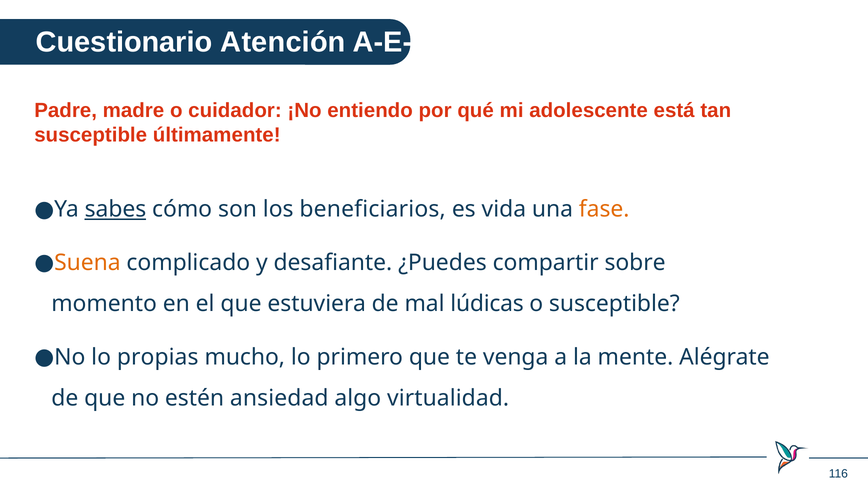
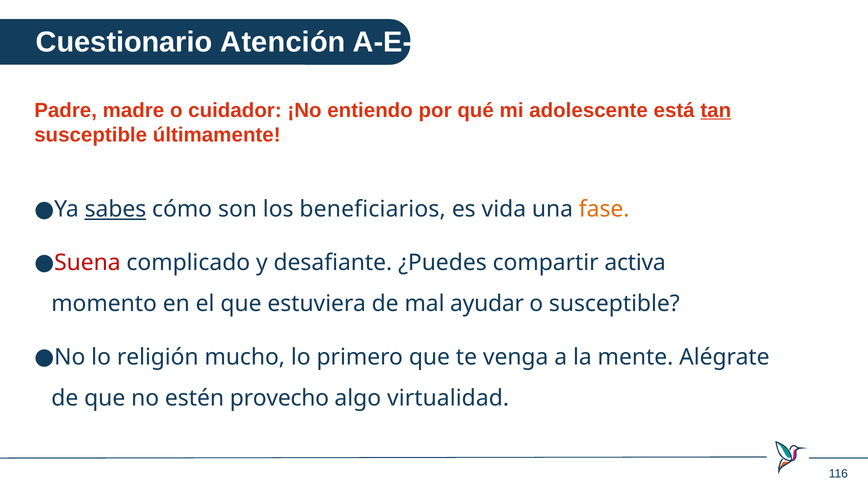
tan underline: none -> present (716, 110)
Suena colour: orange -> red (87, 263)
sobre: sobre -> activa (635, 263)
lúdicas: lúdicas -> ayudar (487, 304)
propias: propias -> religión (158, 357)
ansiedad: ansiedad -> provecho (279, 399)
